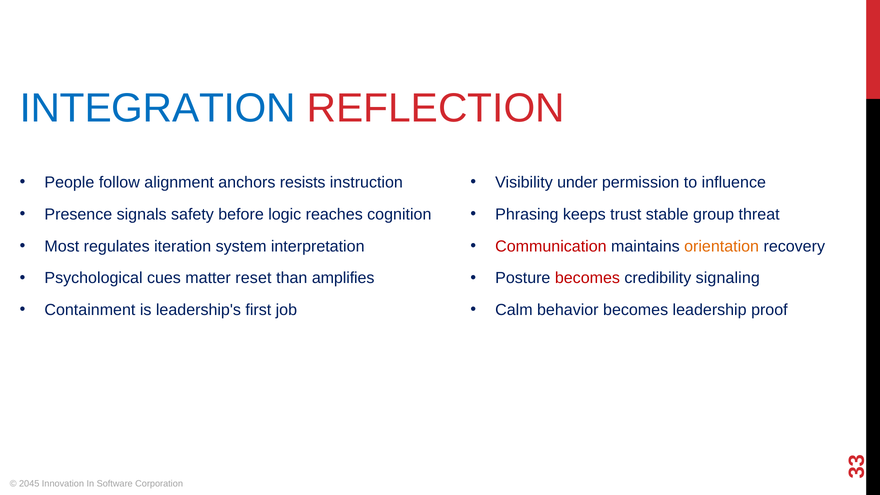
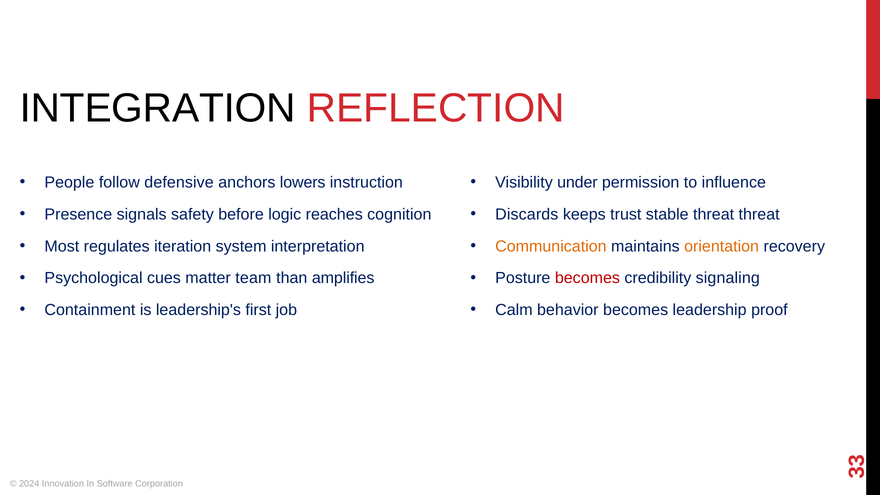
INTEGRATION colour: blue -> black (158, 108)
alignment: alignment -> defensive (179, 182)
resists: resists -> lowers (303, 182)
Phrasing: Phrasing -> Discards (527, 214)
stable group: group -> threat (714, 214)
Communication colour: red -> orange (551, 246)
reset: reset -> team (253, 278)
2045: 2045 -> 2024 (29, 484)
